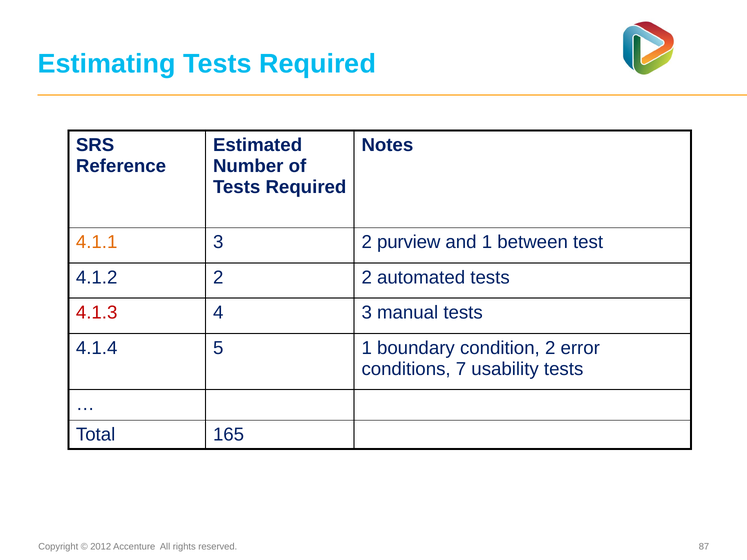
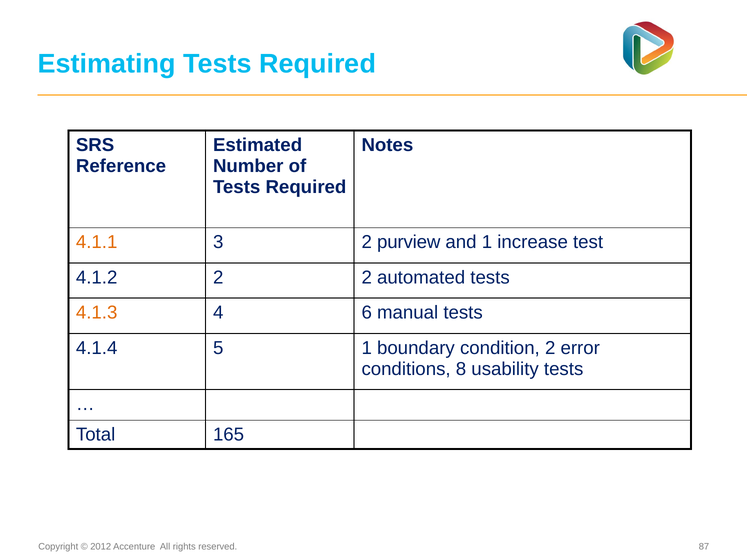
between: between -> increase (533, 242)
4.1.3 colour: red -> orange (97, 313)
4 3: 3 -> 6 (367, 313)
7: 7 -> 8 (461, 369)
